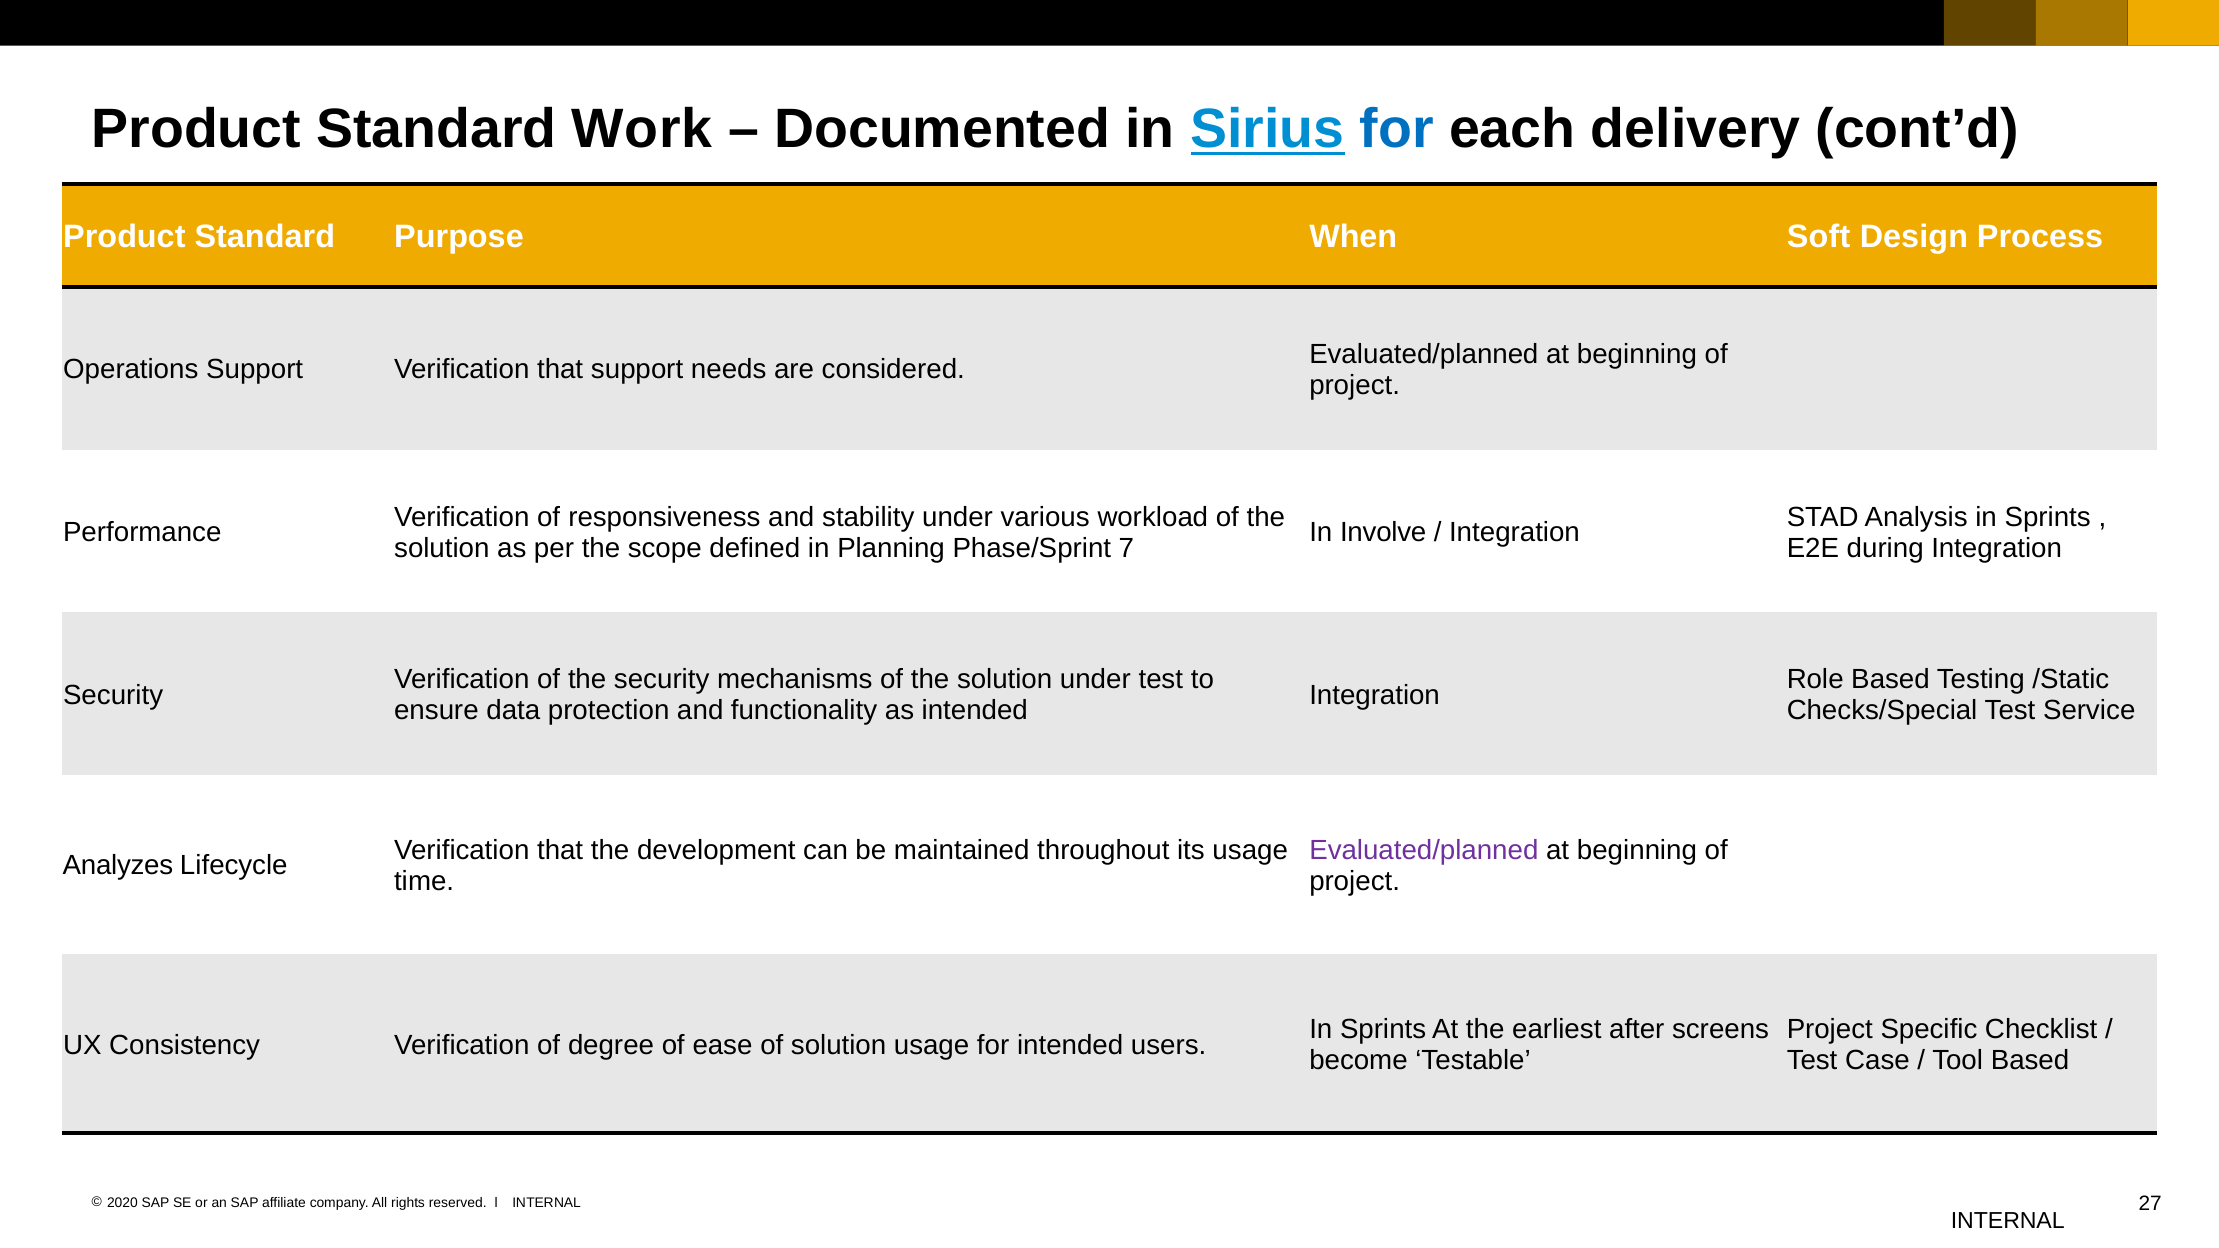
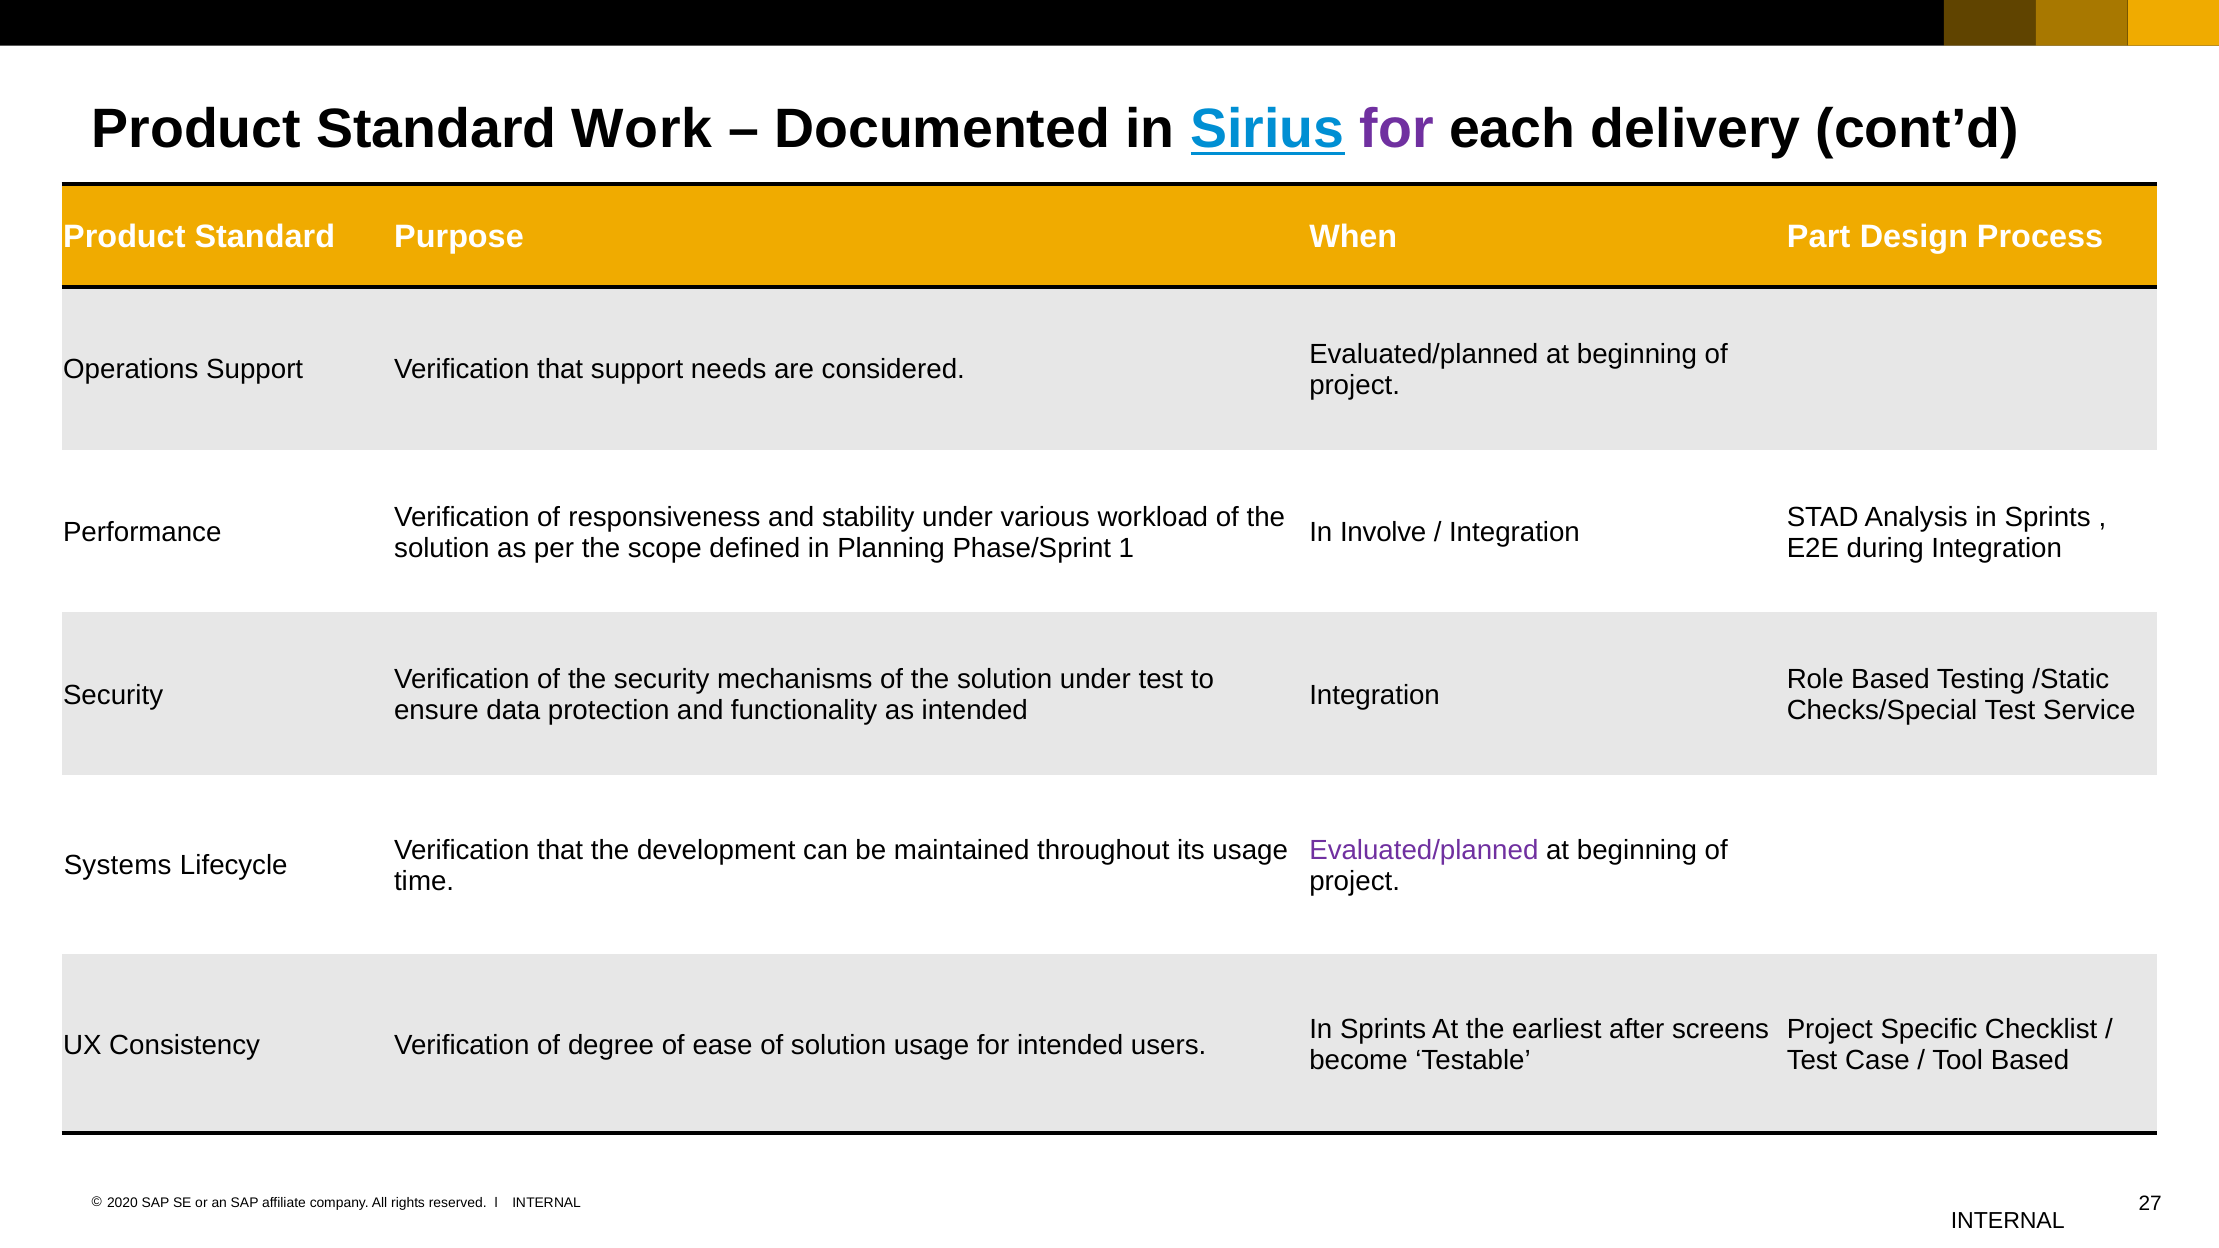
for colour: blue -> purple (1397, 129)
Soft: Soft -> Part (1819, 237)
7: 7 -> 1 (1126, 548)
Analyzes: Analyzes -> Systems (118, 866)
